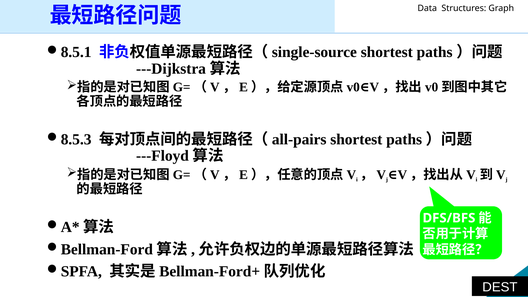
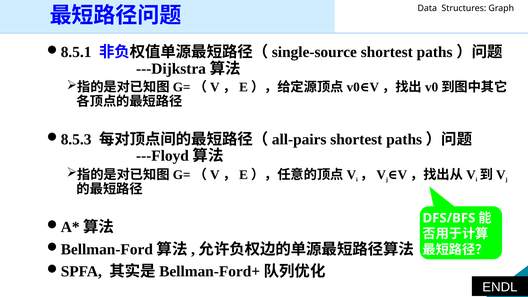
DEST: DEST -> ENDL (500, 287)
